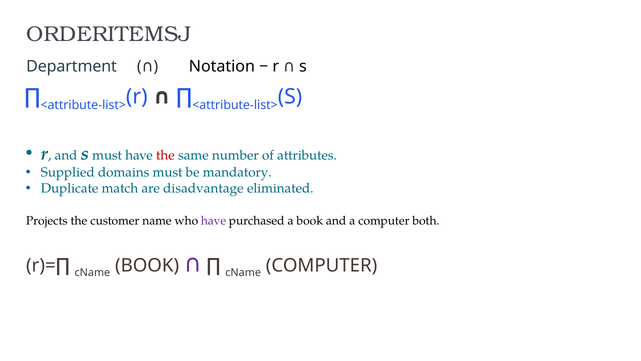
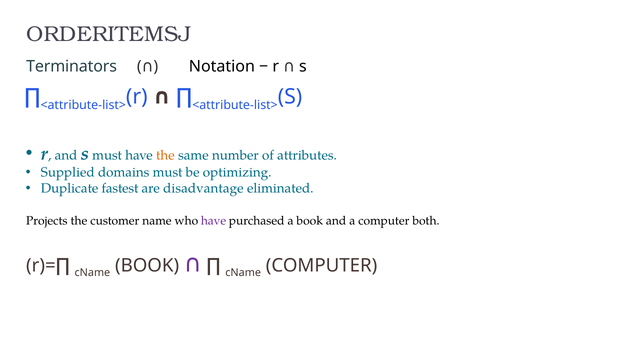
Department: Department -> Terminators (72, 66)
the colour: red -> orange (165, 155)
mandatory: mandatory -> optimizing (237, 172)
match: match -> fastest (120, 188)
